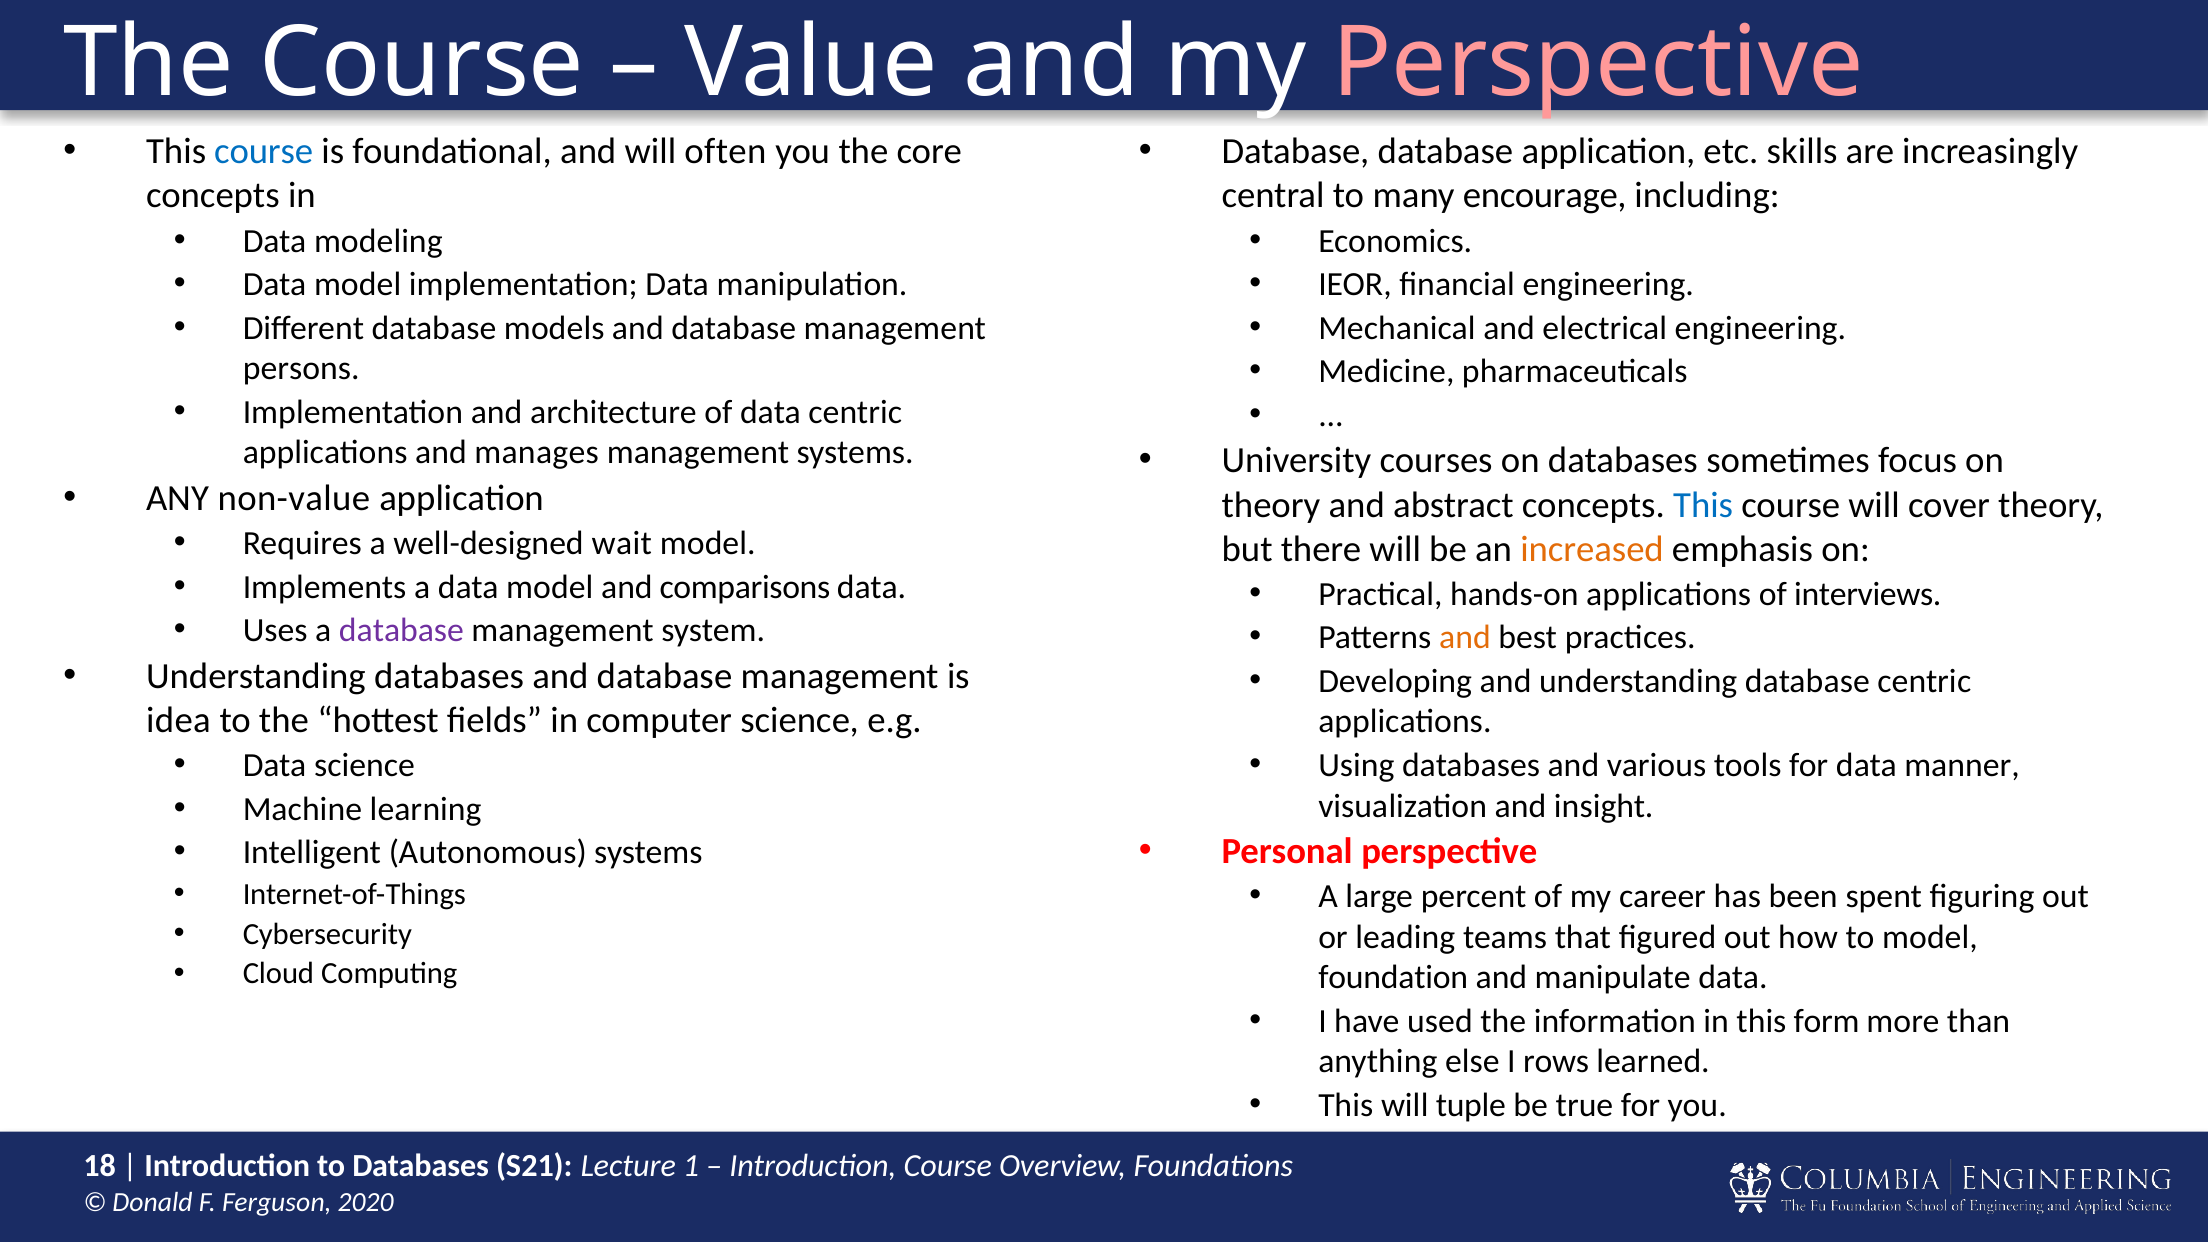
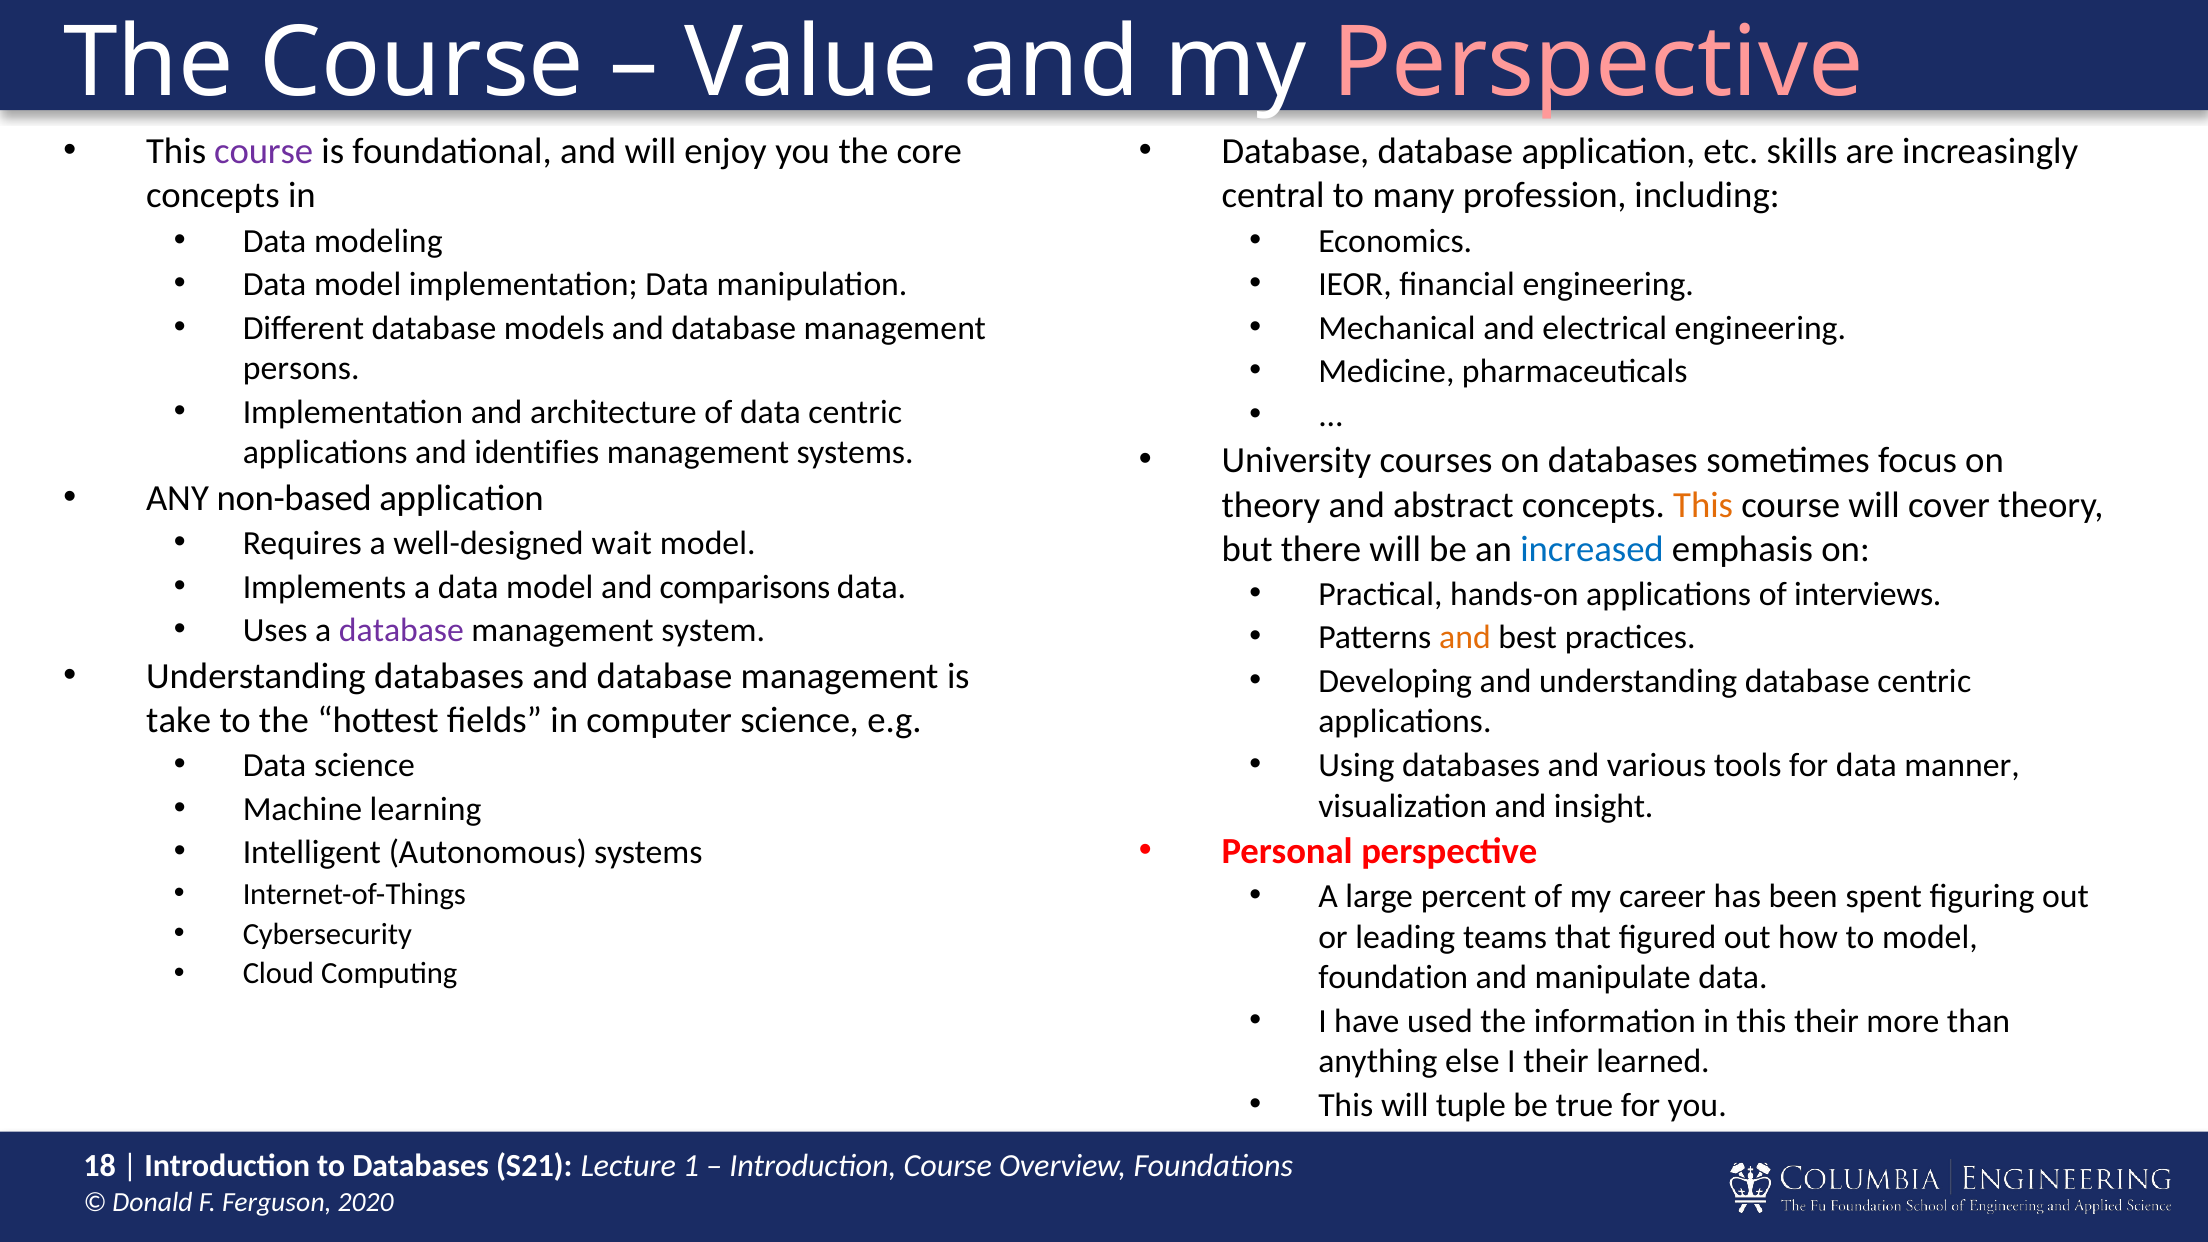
course colour: blue -> purple (264, 152)
often: often -> enjoy (726, 152)
encourage: encourage -> profession (1545, 196)
manages: manages -> identifies (537, 453)
non-value: non-value -> non-based (294, 498)
This colour: blue -> orange (1703, 505)
increased colour: orange -> blue (1592, 549)
idea: idea -> take (179, 720)
this form: form -> their (1826, 1021)
I rows: rows -> their (1556, 1062)
